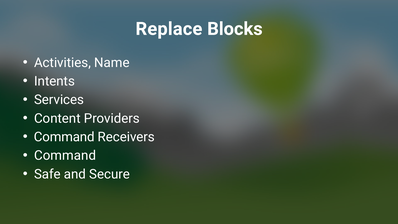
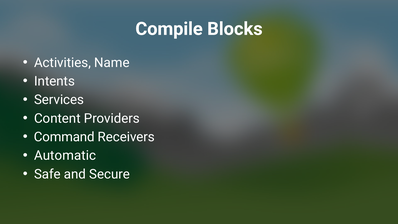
Replace: Replace -> Compile (169, 29)
Command: Command -> Automatic (65, 156)
